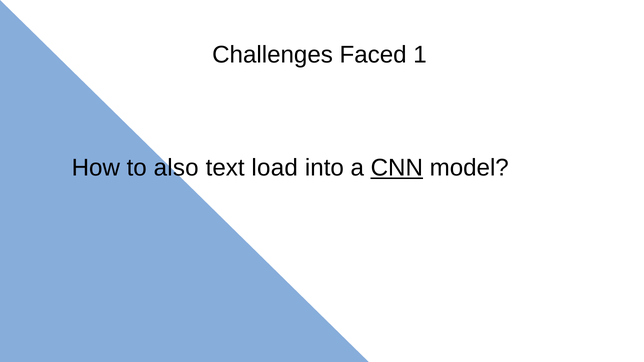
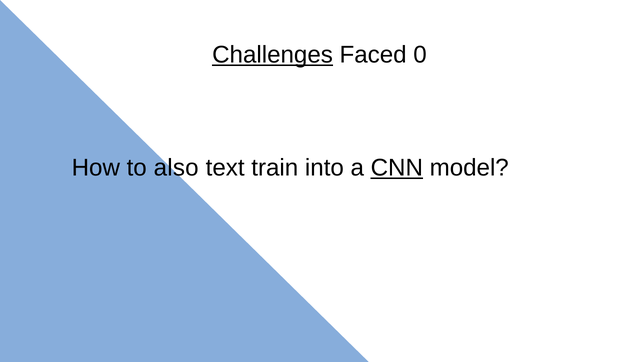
Challenges underline: none -> present (273, 55)
1: 1 -> 0 (420, 55)
load: load -> train (275, 168)
